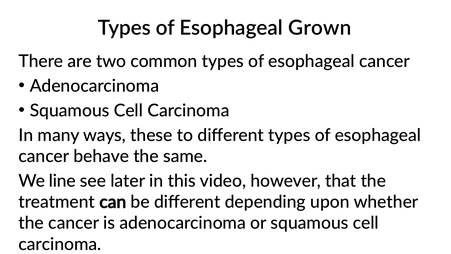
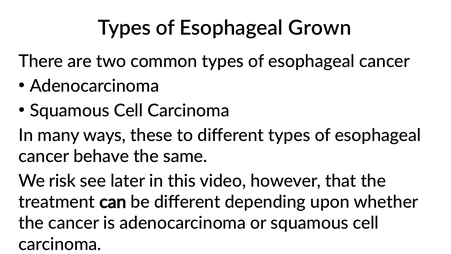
line: line -> risk (62, 181)
